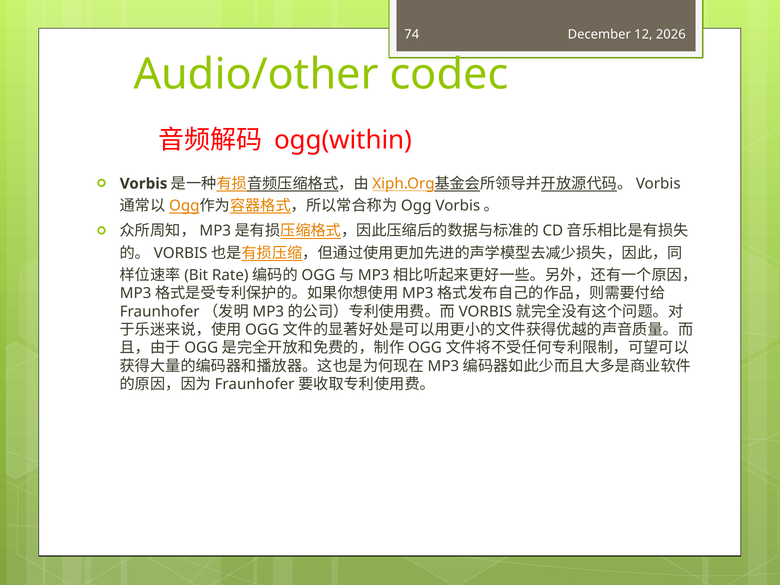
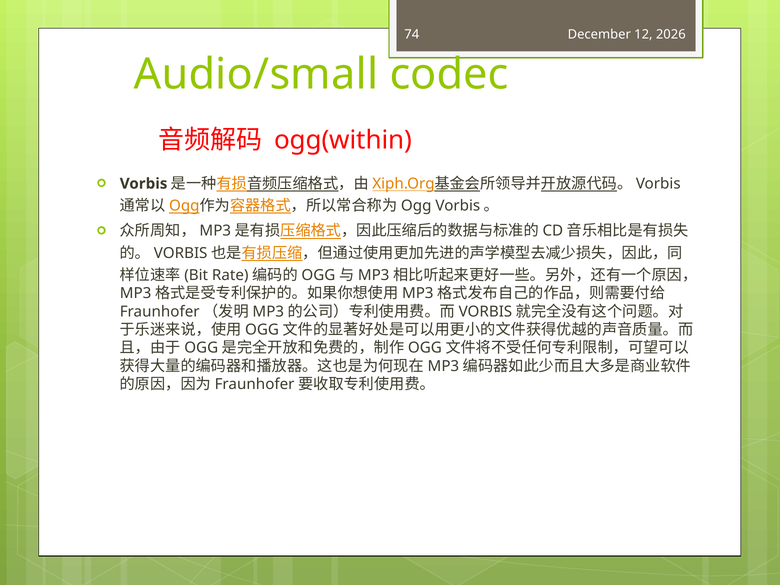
Audio/other: Audio/other -> Audio/small (256, 74)
